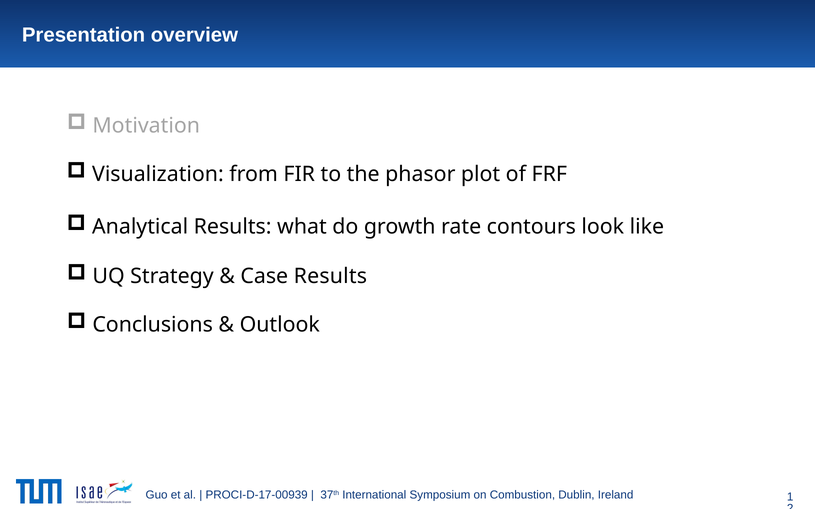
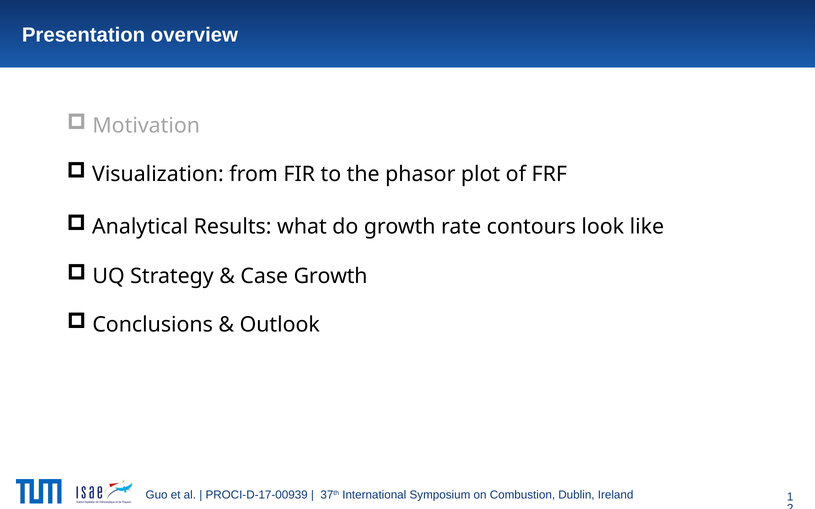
Case Results: Results -> Growth (331, 276)
